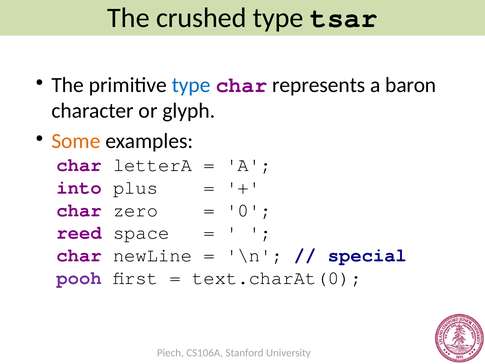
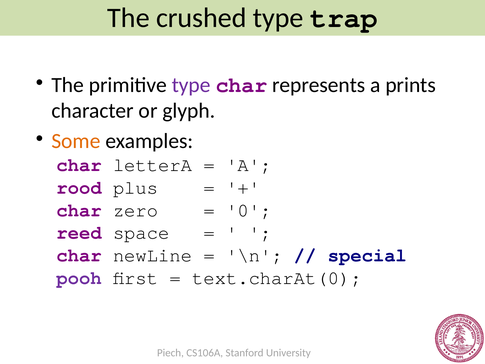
tsar: tsar -> trap (344, 18)
type colour: blue -> purple (191, 85)
baron: baron -> prints (411, 85)
into: into -> rood (79, 187)
